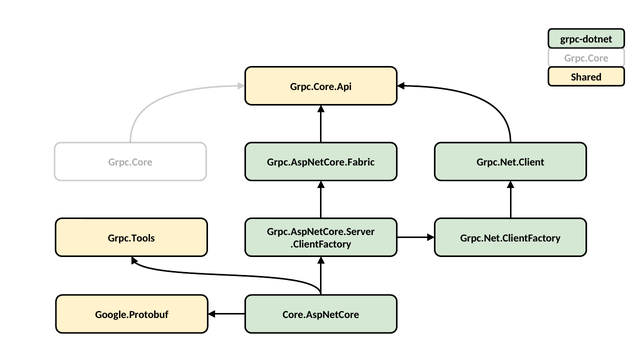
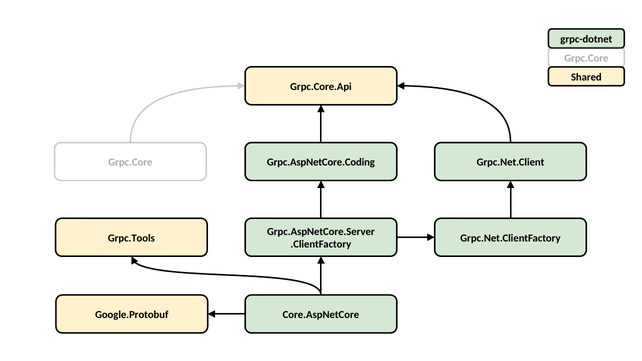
Grpc.AspNetCore.Fabric: Grpc.AspNetCore.Fabric -> Grpc.AspNetCore.Coding (321, 162)
